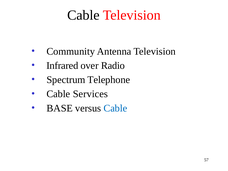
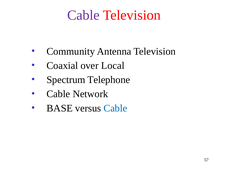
Cable colour: black -> purple (83, 15)
Infrared: Infrared -> Coaxial (62, 66)
Radio: Radio -> Local (113, 66)
Services: Services -> Network (90, 94)
